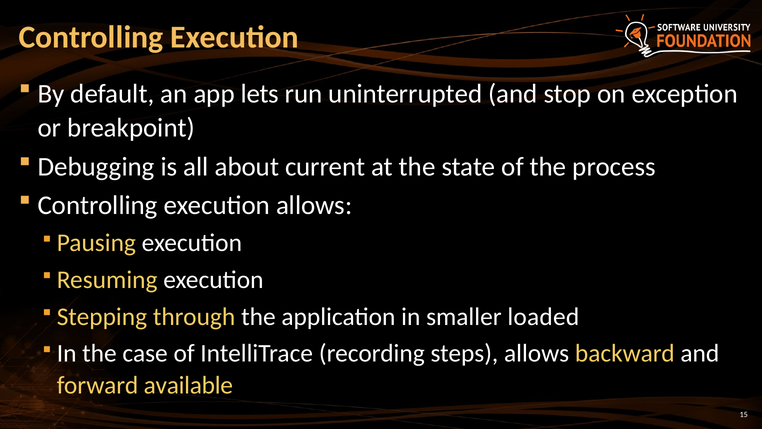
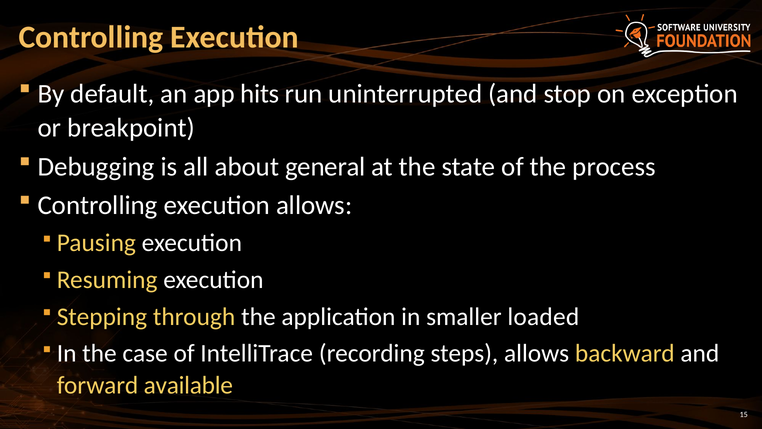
lets: lets -> hits (260, 94)
current: current -> general (325, 167)
